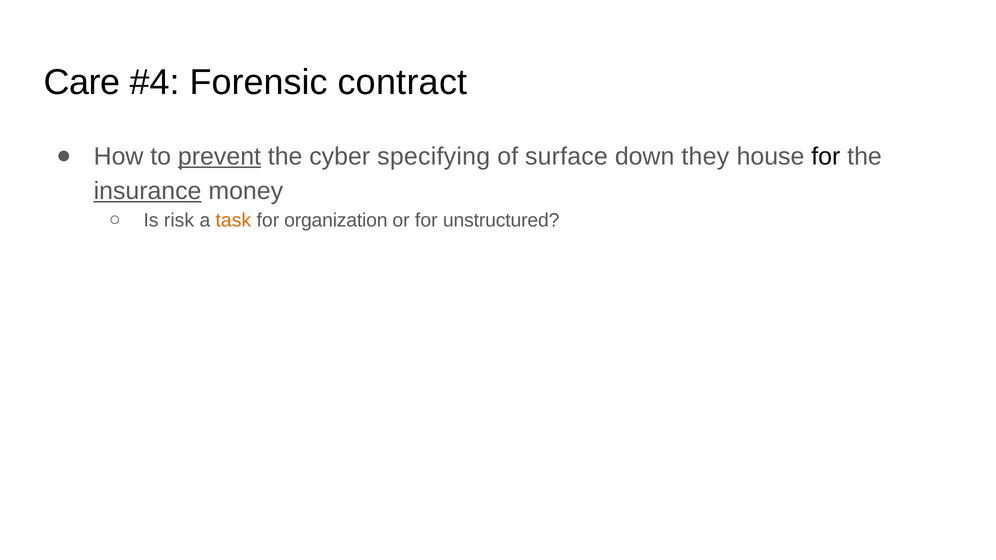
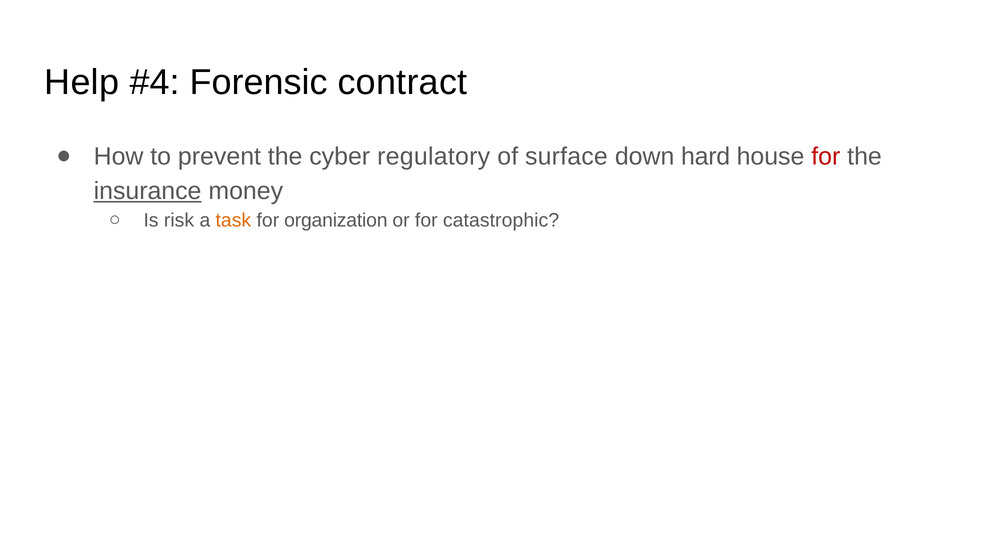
Care: Care -> Help (82, 83)
prevent underline: present -> none (219, 157)
specifying: specifying -> regulatory (434, 157)
they: they -> hard (706, 157)
for colour: black -> red (826, 157)
unstructured: unstructured -> catastrophic (501, 221)
